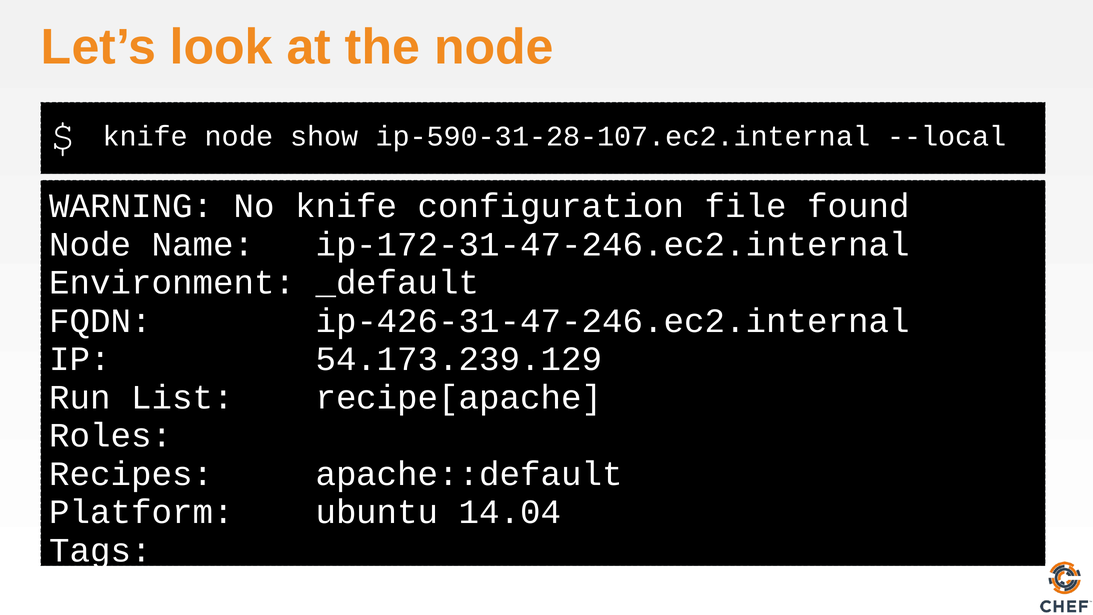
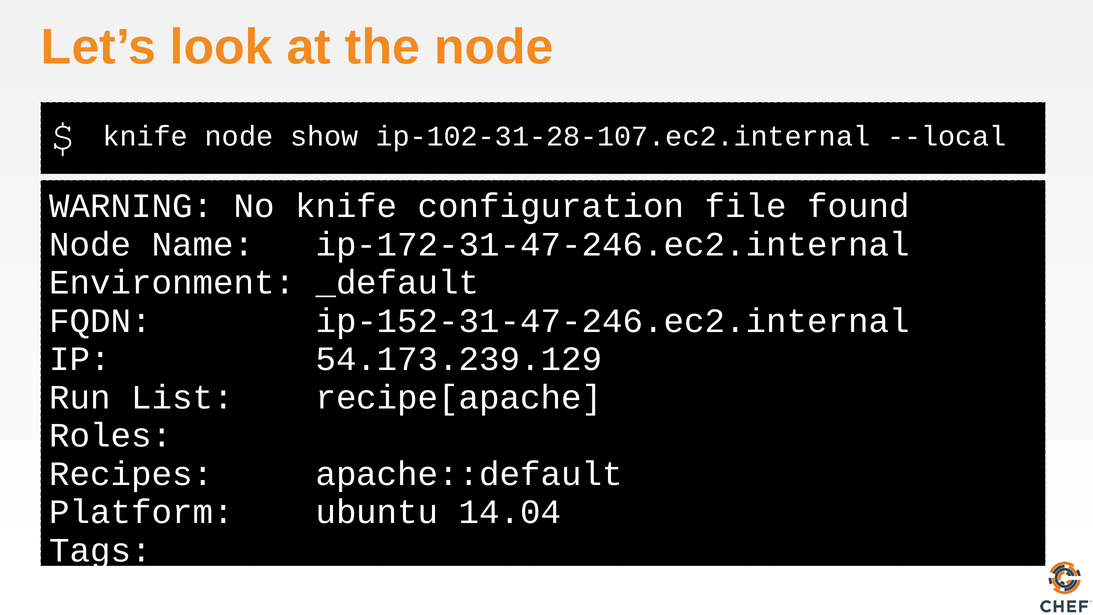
ip-590-31-28-107.ec2.internal: ip-590-31-28-107.ec2.internal -> ip-102-31-28-107.ec2.internal (623, 136)
ip-426-31-47-246.ec2.internal: ip-426-31-47-246.ec2.internal -> ip-152-31-47-246.ec2.internal (613, 321)
